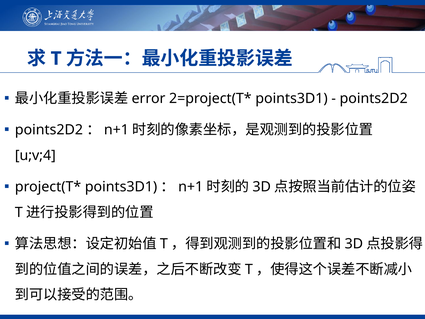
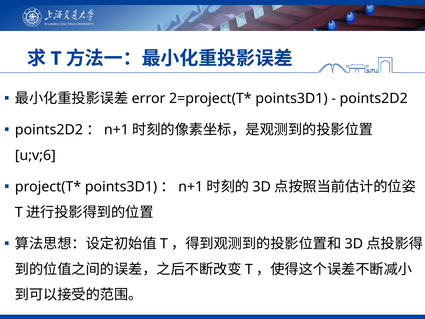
u;v;4: u;v;4 -> u;v;6 (35, 155)
